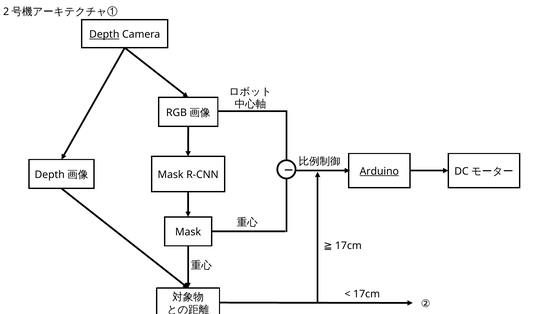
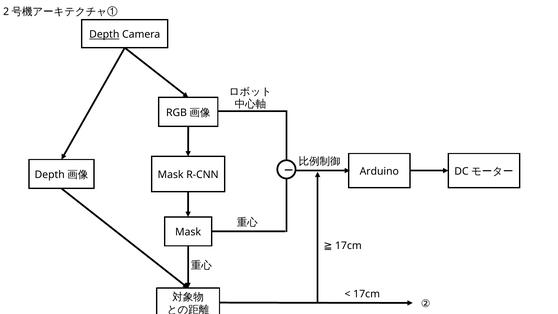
Arduino underline: present -> none (379, 171)
